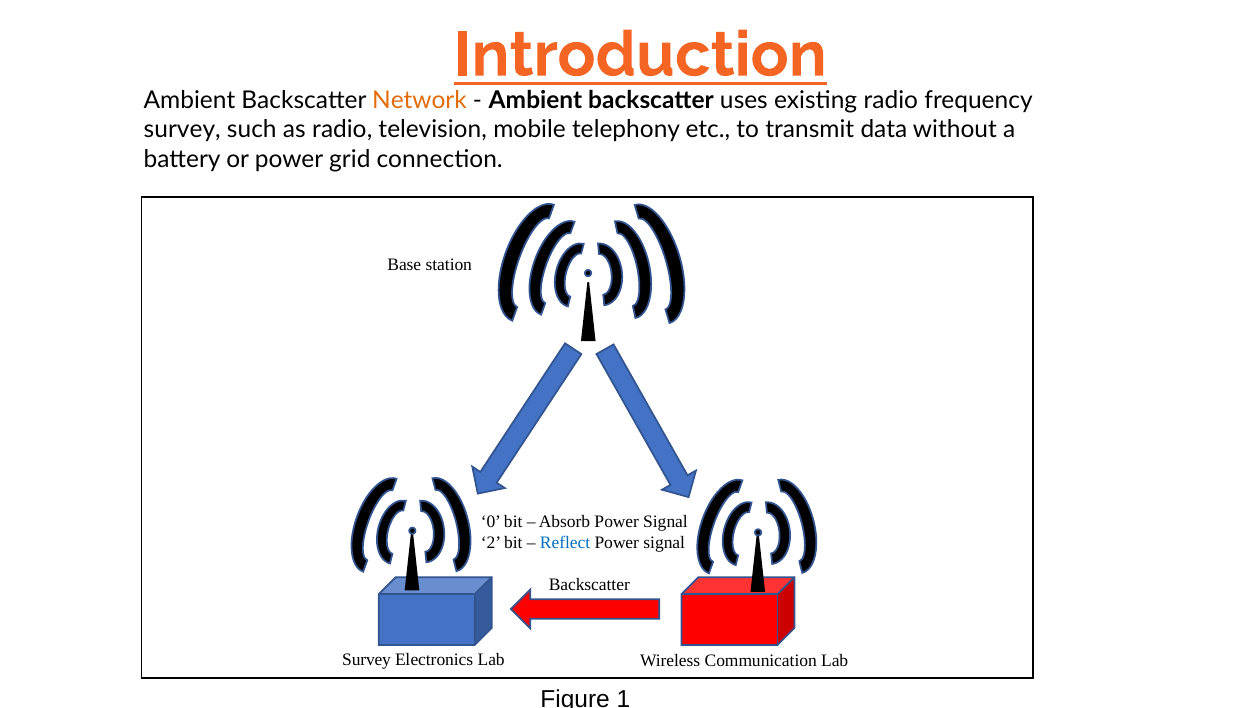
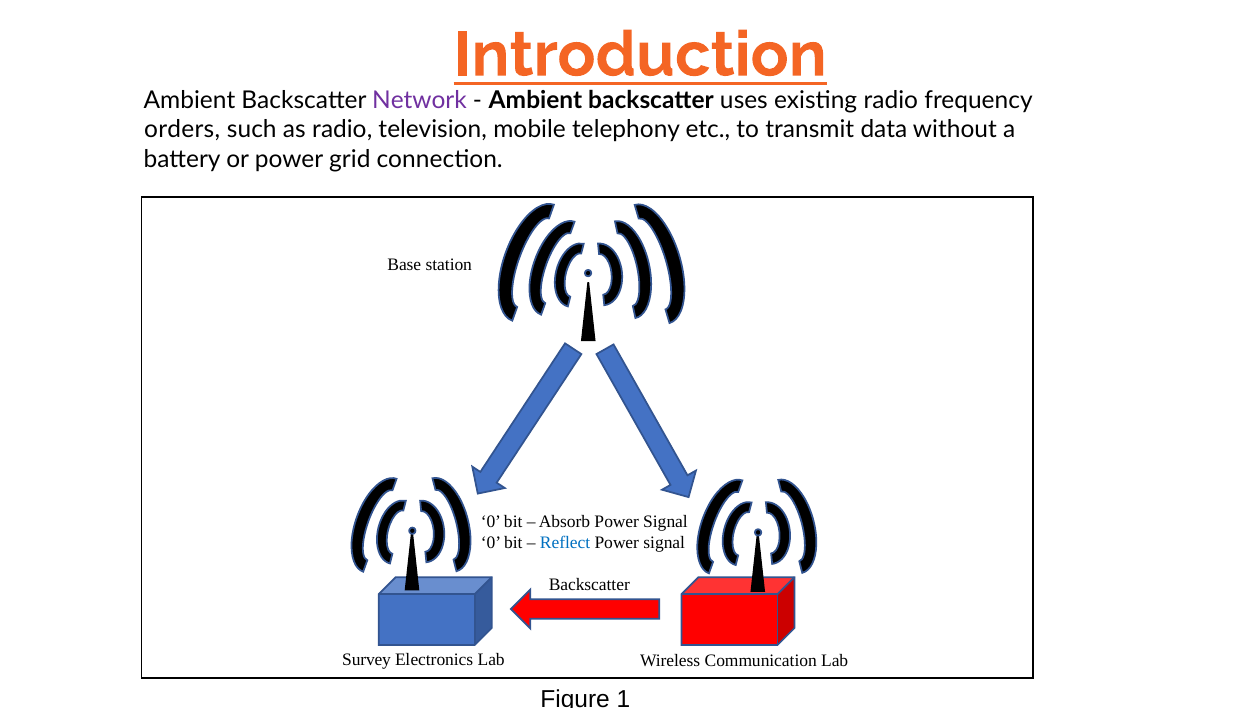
Network colour: orange -> purple (419, 100)
survey: survey -> orders (182, 130)
2: 2 -> 0 (491, 543)
